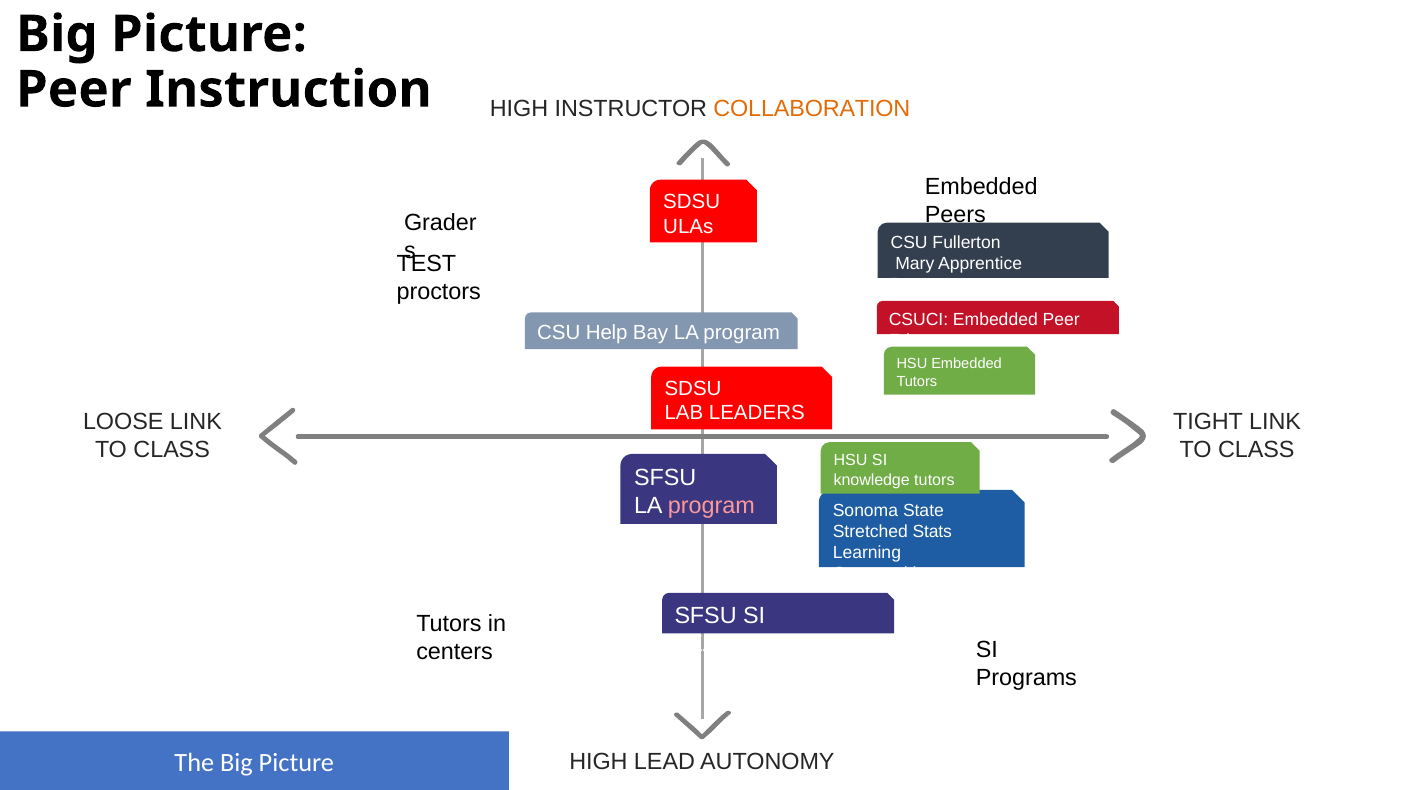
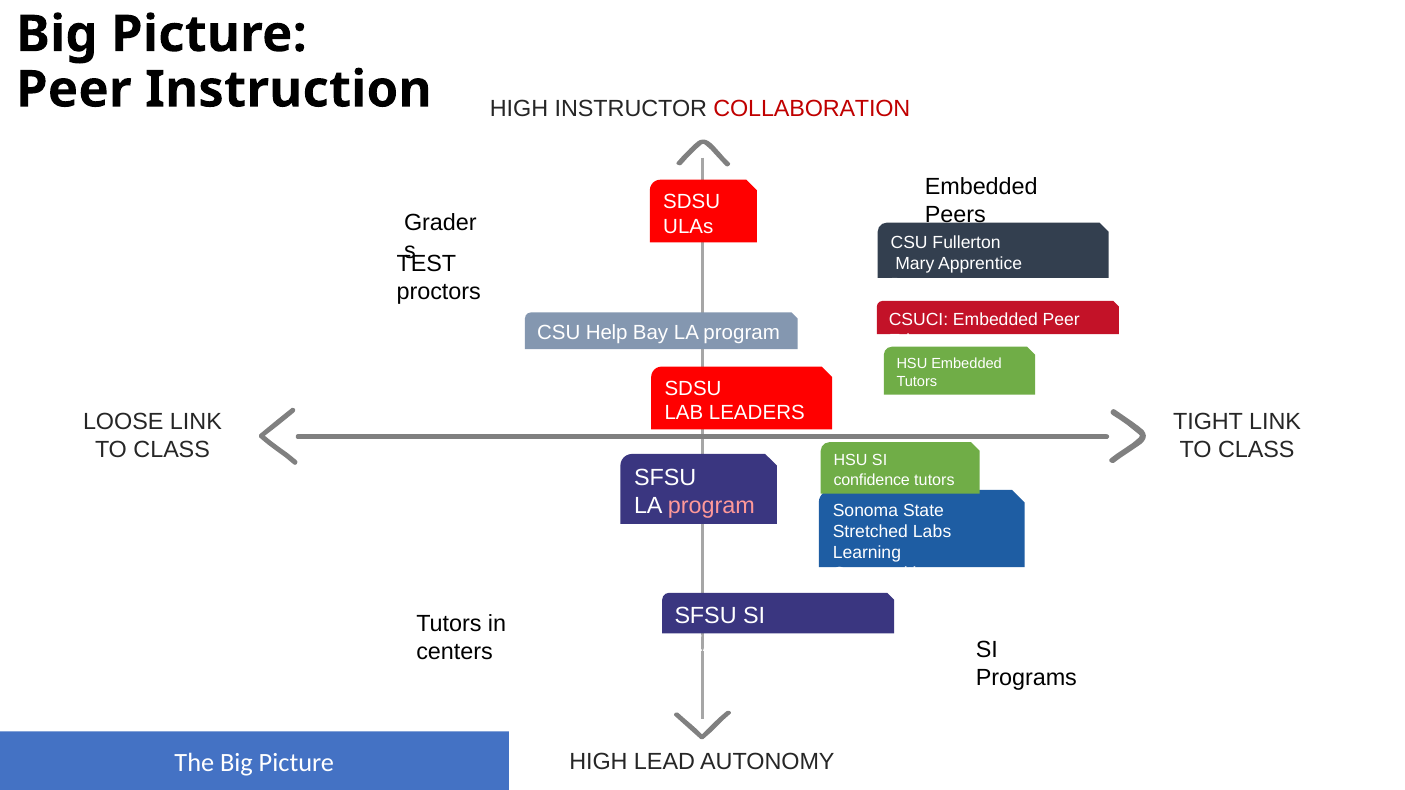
COLLABORATION colour: orange -> red (812, 109)
knowledge: knowledge -> confidence (872, 480)
Stats: Stats -> Labs (932, 532)
